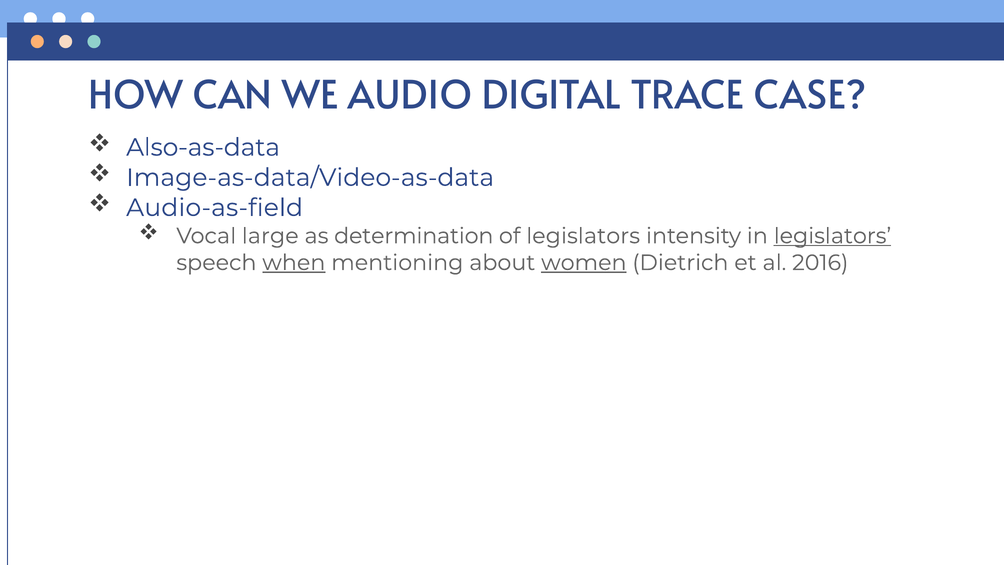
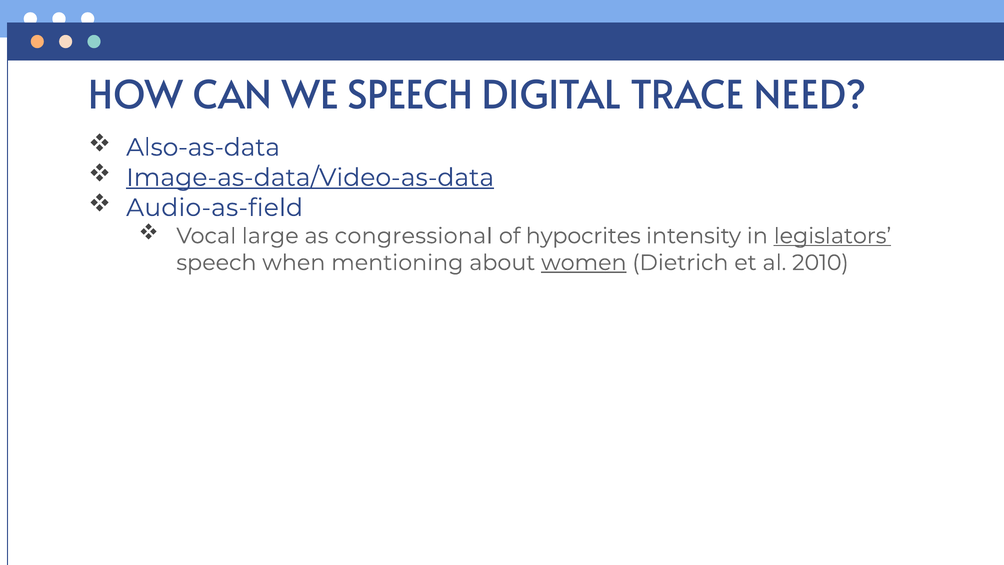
WE AUDIO: AUDIO -> SPEECH (410, 96)
CASE: CASE -> NEED (810, 96)
Image-as-data/Video-as-data underline: none -> present (310, 177)
determination: determination -> congressional (414, 236)
of legislators: legislators -> hypocrites (583, 236)
when underline: present -> none (294, 263)
2016: 2016 -> 2010 (820, 263)
